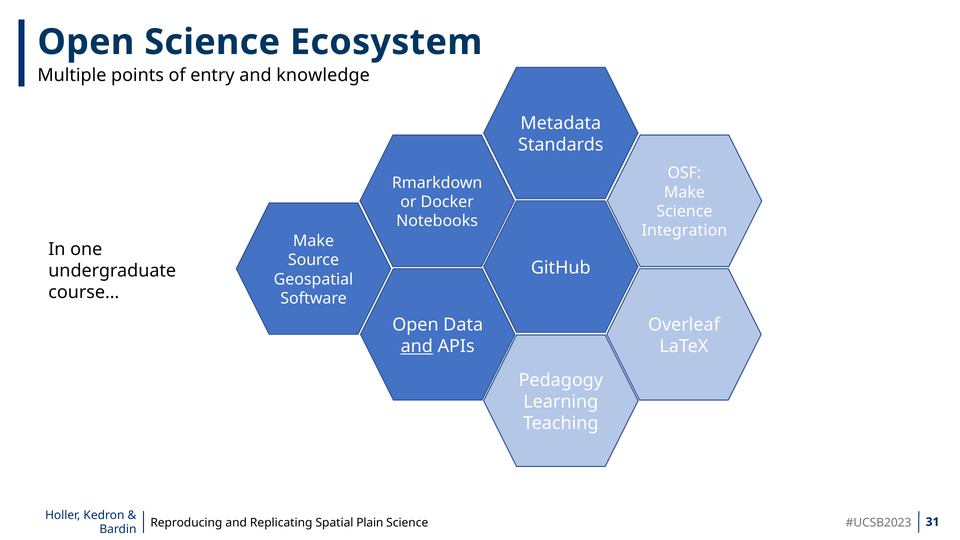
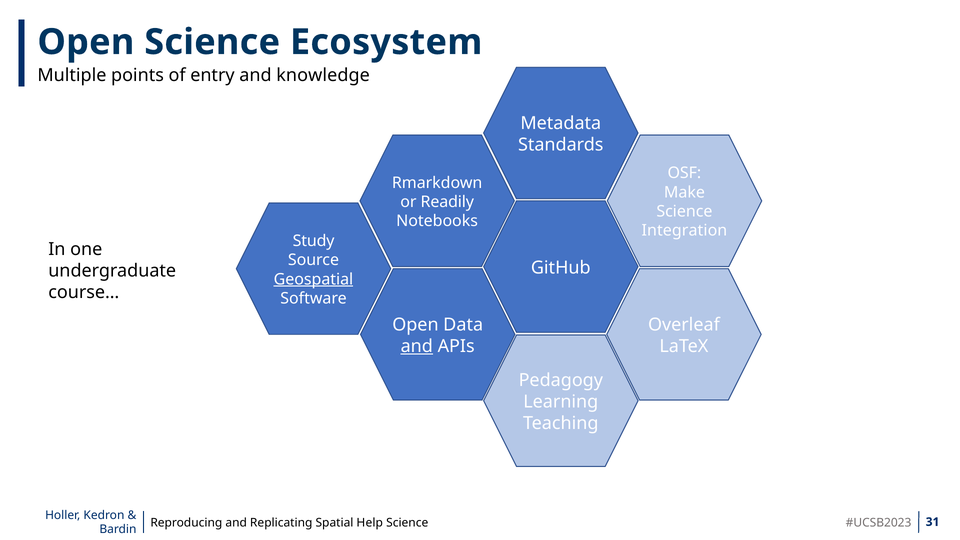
Docker: Docker -> Readily (447, 202)
Make: Make -> Study (314, 241)
Geospatial underline: none -> present (313, 279)
Plain: Plain -> Help (370, 523)
